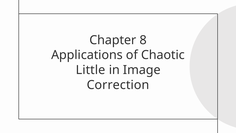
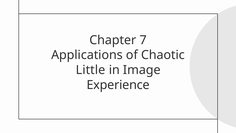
8: 8 -> 7 (143, 40)
Correction: Correction -> Experience (118, 85)
